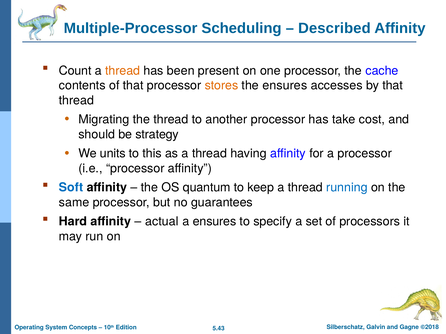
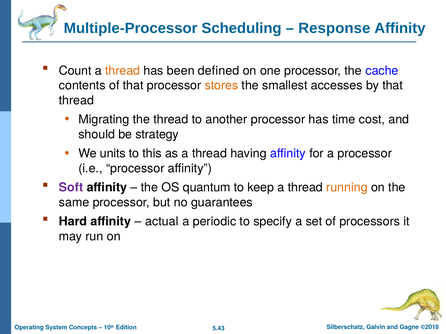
Described: Described -> Response (334, 28)
present: present -> defined (219, 71)
the ensures: ensures -> smallest (285, 86)
take: take -> time (344, 120)
Soft colour: blue -> purple (71, 188)
running colour: blue -> orange (347, 188)
a ensures: ensures -> periodic (215, 222)
